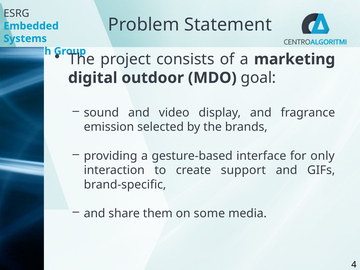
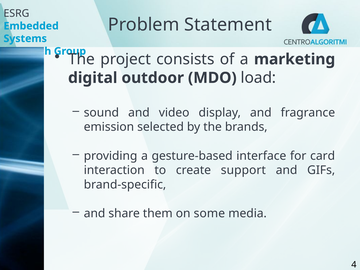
goal: goal -> load (258, 78)
only: only -> card (323, 156)
